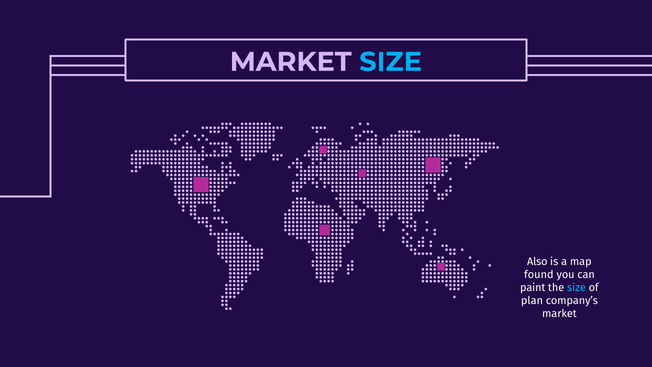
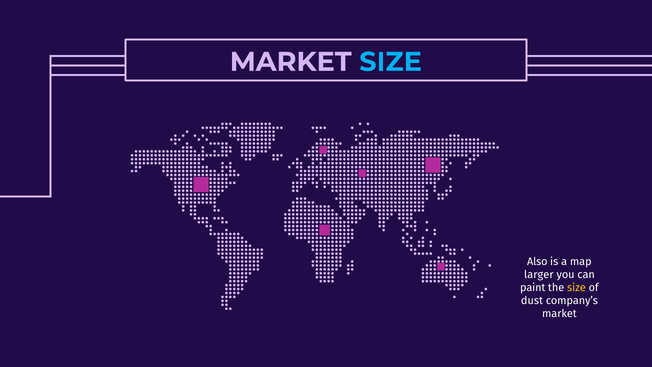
found: found -> larger (539, 274)
size colour: light blue -> yellow (576, 287)
plan: plan -> dust (532, 301)
